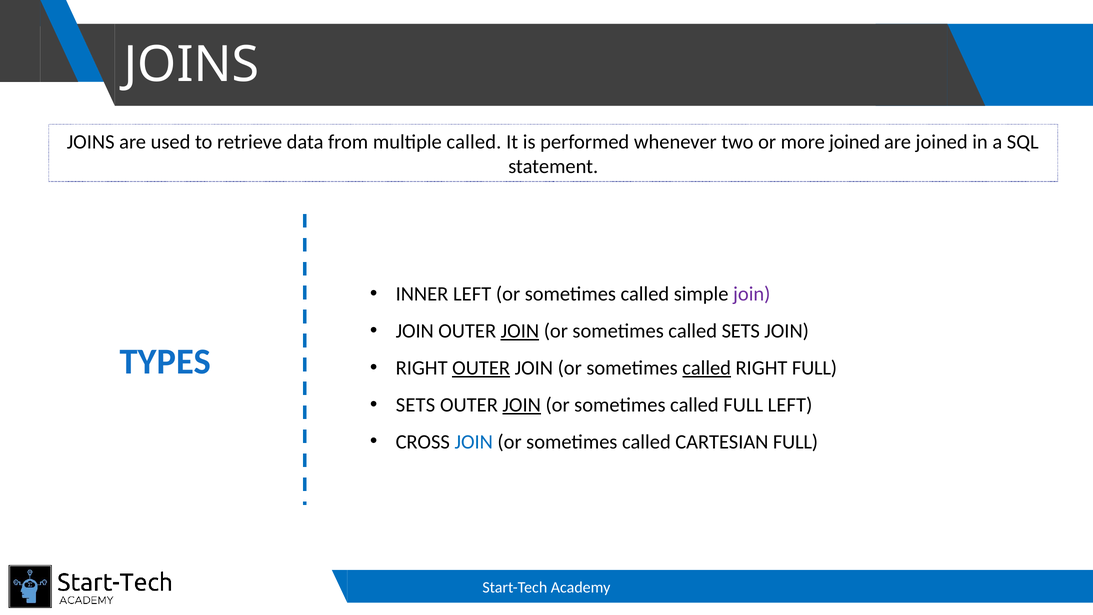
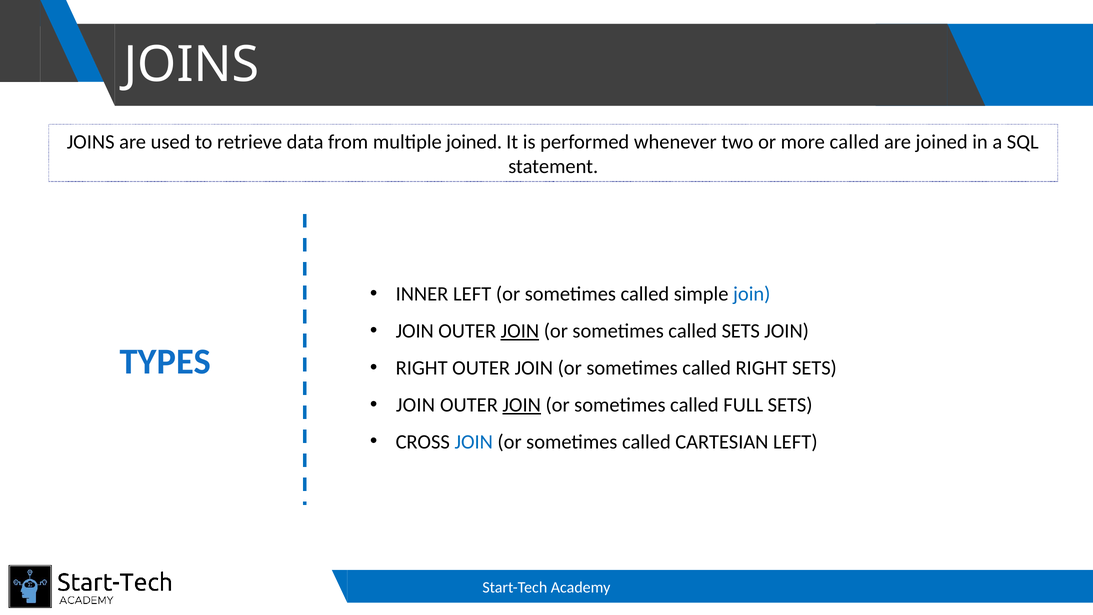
multiple called: called -> joined (474, 142)
more joined: joined -> called (854, 142)
join colour: purple -> blue (752, 294)
OUTER underline: present -> none (481, 368)
called underline: present -> none (707, 368)
RIGHT FULL: FULL -> SETS (814, 368)
SETS: SETS -> JOIN (415, 405)
FULL LEFT: LEFT -> SETS (790, 405)
CARTESIAN FULL: FULL -> LEFT (795, 442)
